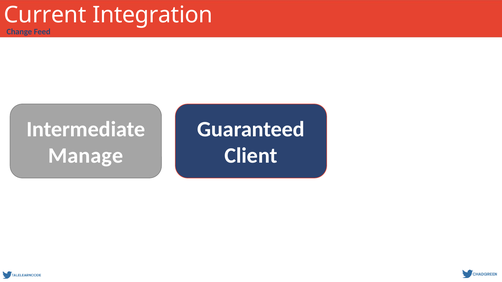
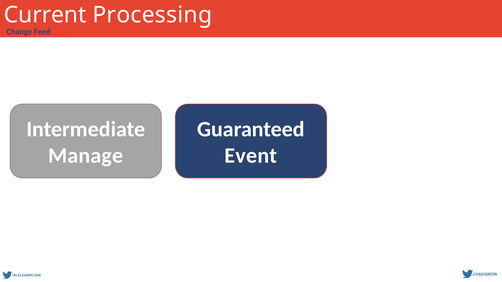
Integration: Integration -> Processing (152, 15)
Client: Client -> Event (251, 156)
